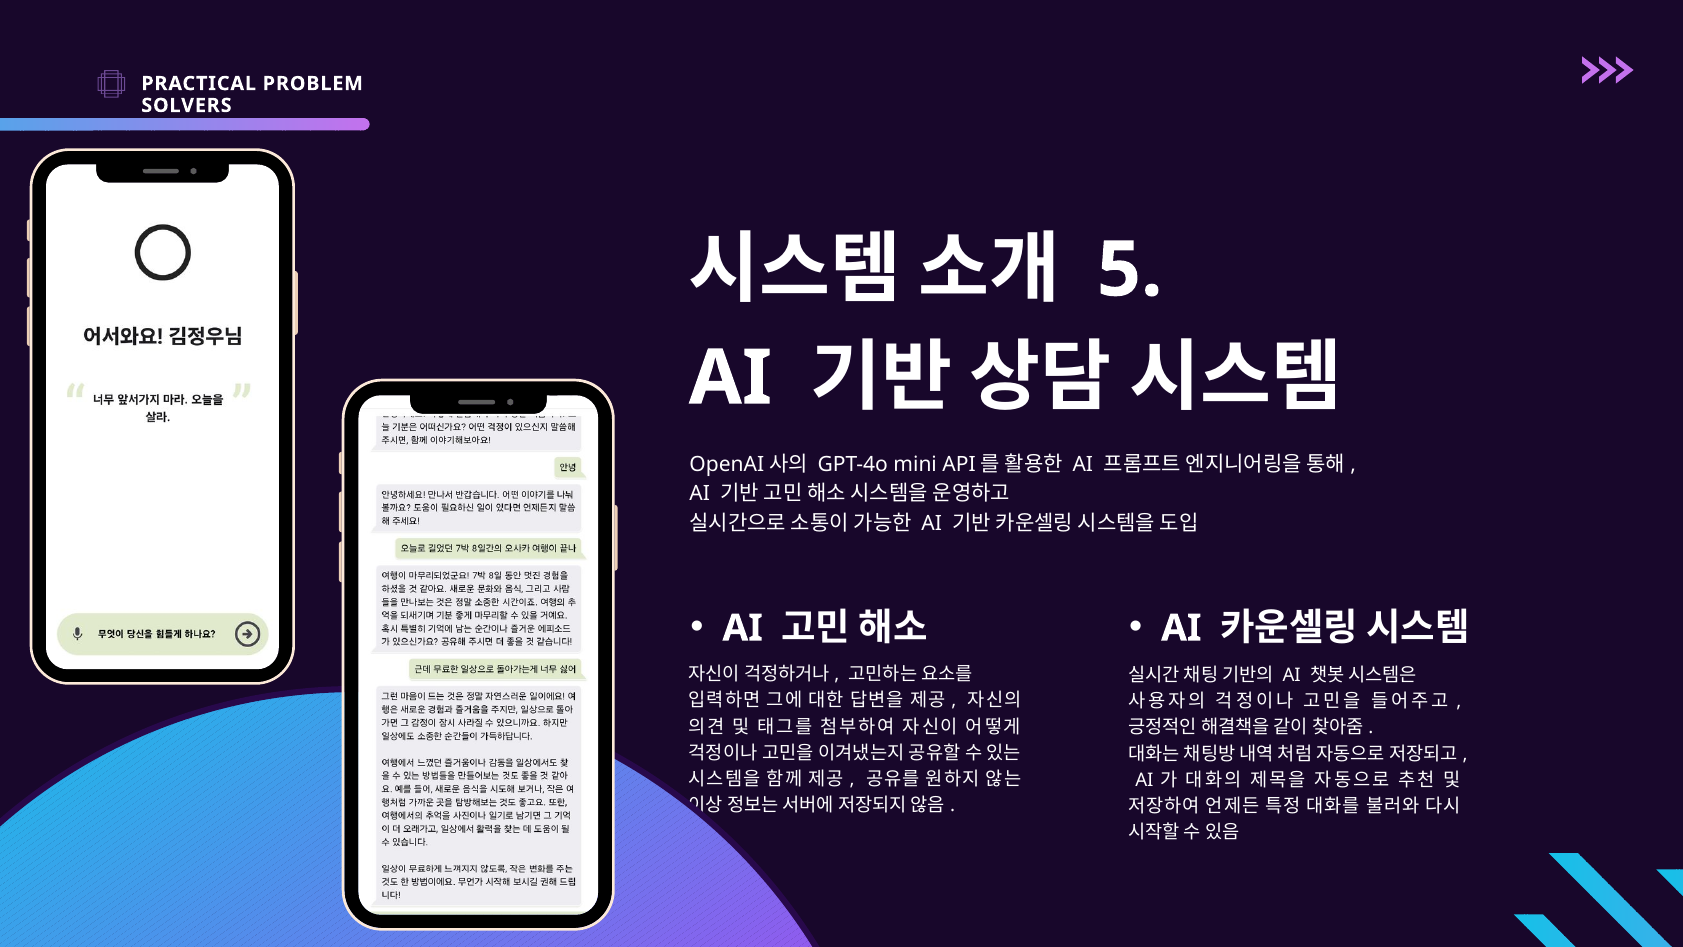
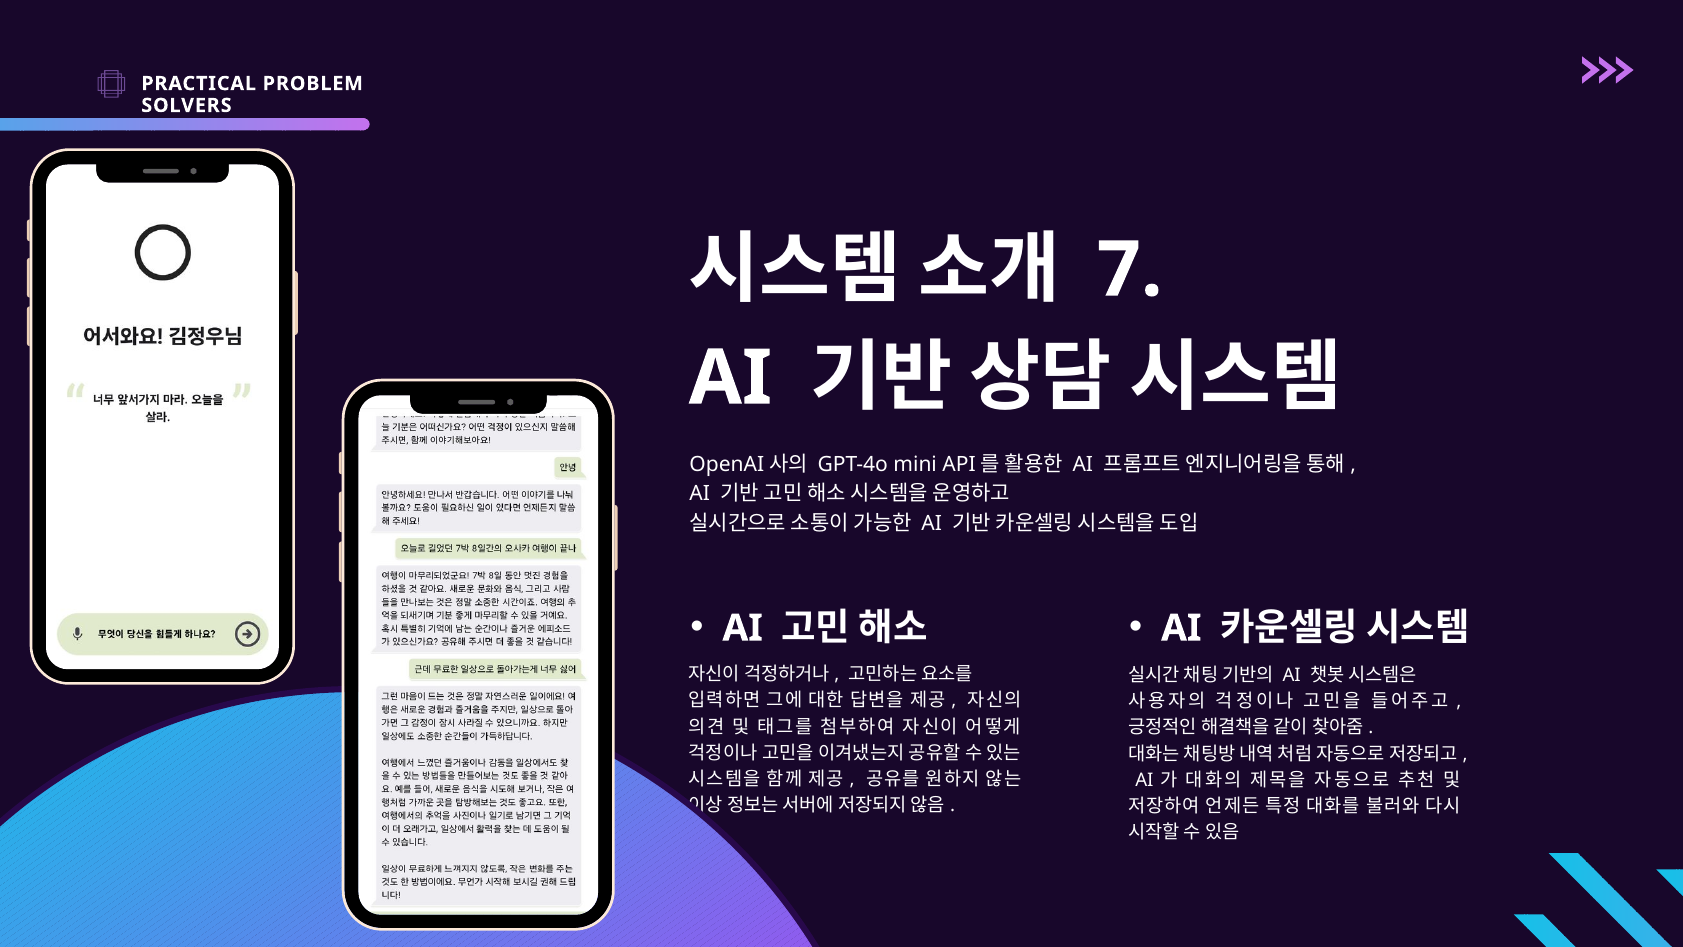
5: 5 -> 7 (1130, 270)
